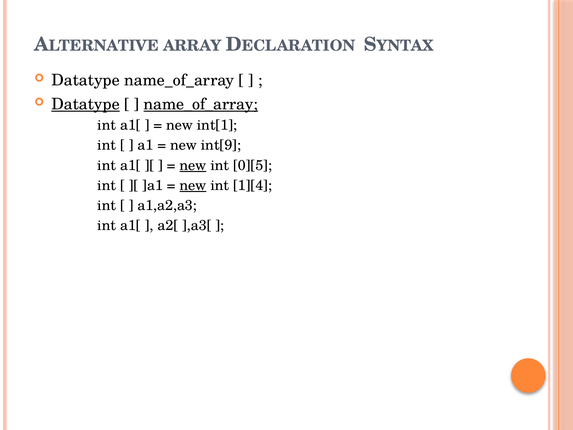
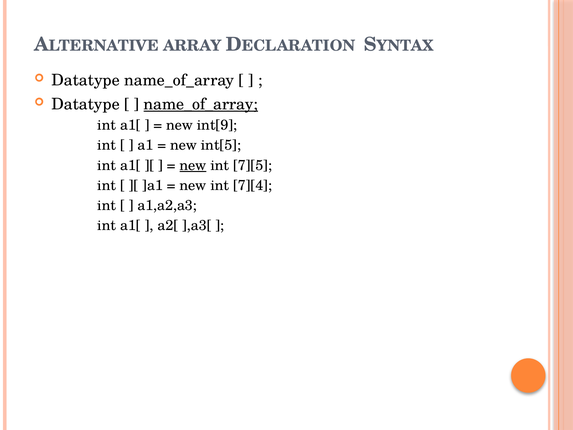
Datatype underline: present -> none (86, 104)
int[1: int[1 -> int[9 (217, 125)
int[9: int[9 -> int[5 (221, 145)
0][5: 0][5 -> 7][5 (253, 165)
new underline: present -> none (193, 185)
1][4: 1][4 -> 7][4 (253, 185)
